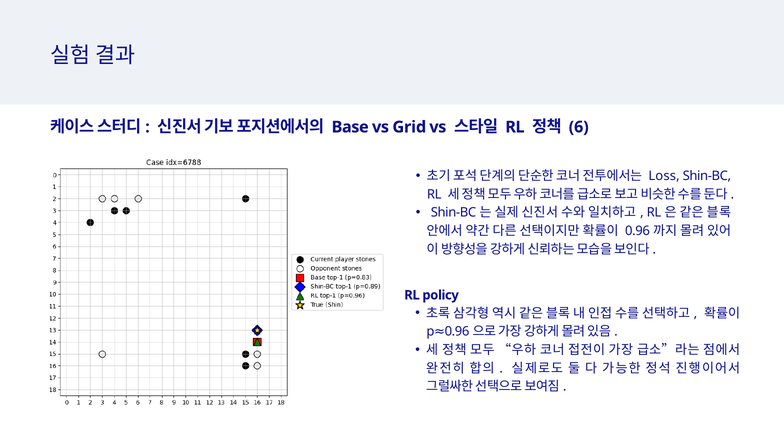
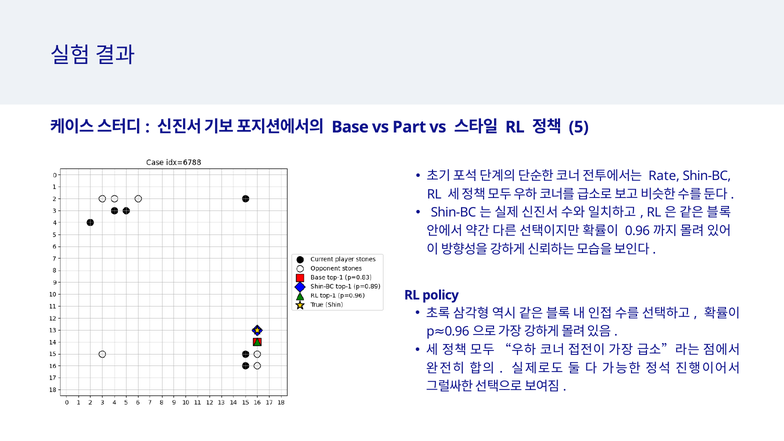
Grid: Grid -> Part (409, 127)
6: 6 -> 5 (579, 127)
Loss: Loss -> Rate (664, 176)
